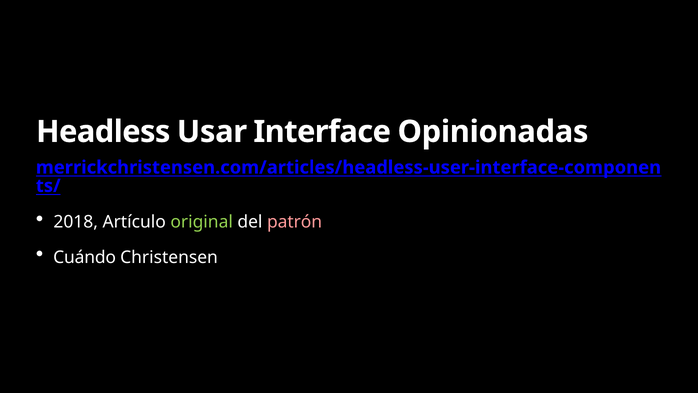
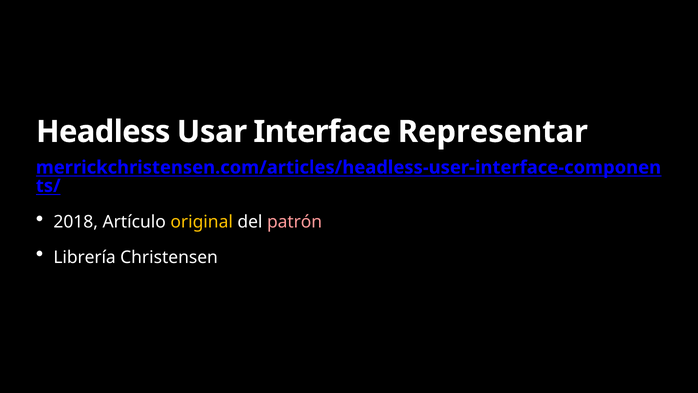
Opinionadas: Opinionadas -> Representar (493, 132)
original colour: light green -> yellow (202, 222)
Cuándo: Cuándo -> Librería (85, 257)
